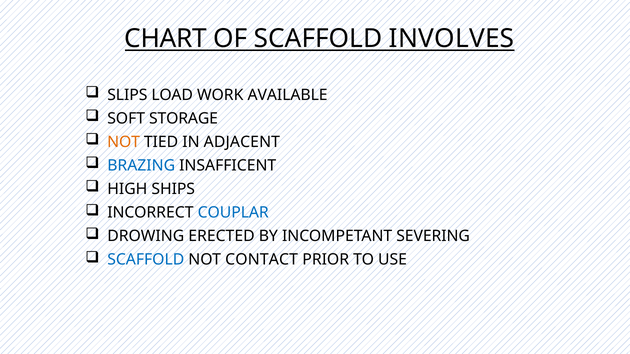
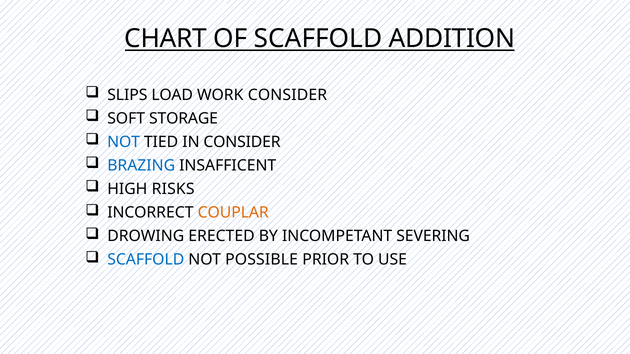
INVOLVES: INVOLVES -> ADDITION (452, 38)
WORK AVAILABLE: AVAILABLE -> CONSIDER (287, 95)
NOT colour: orange -> blue (124, 142)
IN ADJACENT: ADJACENT -> CONSIDER (242, 142)
SHIPS: SHIPS -> RISKS (173, 189)
COUPLAR colour: blue -> orange (233, 213)
CONTACT: CONTACT -> POSSIBLE (262, 260)
